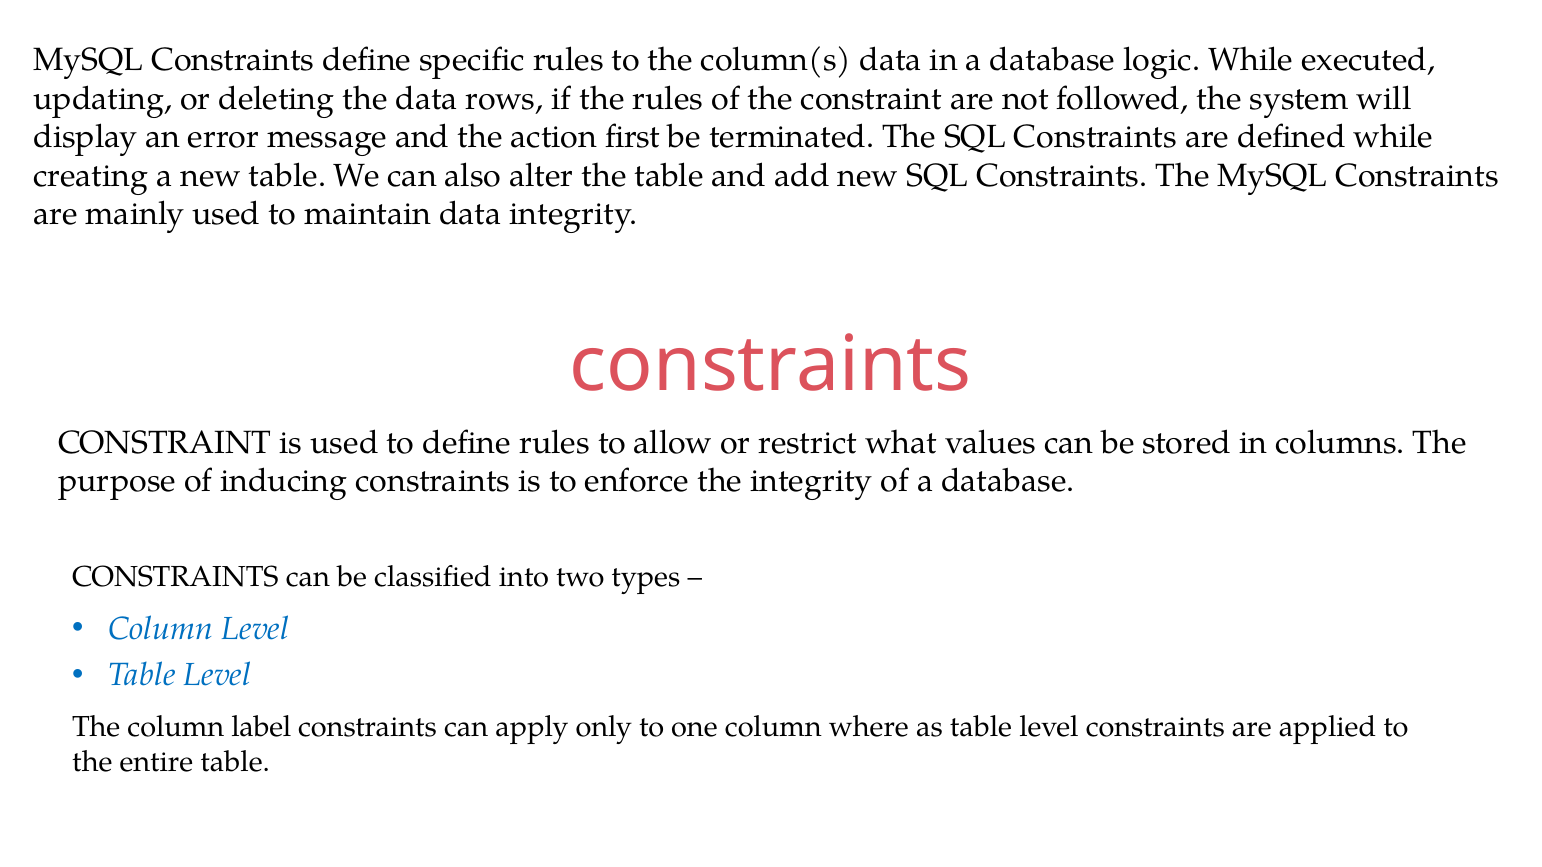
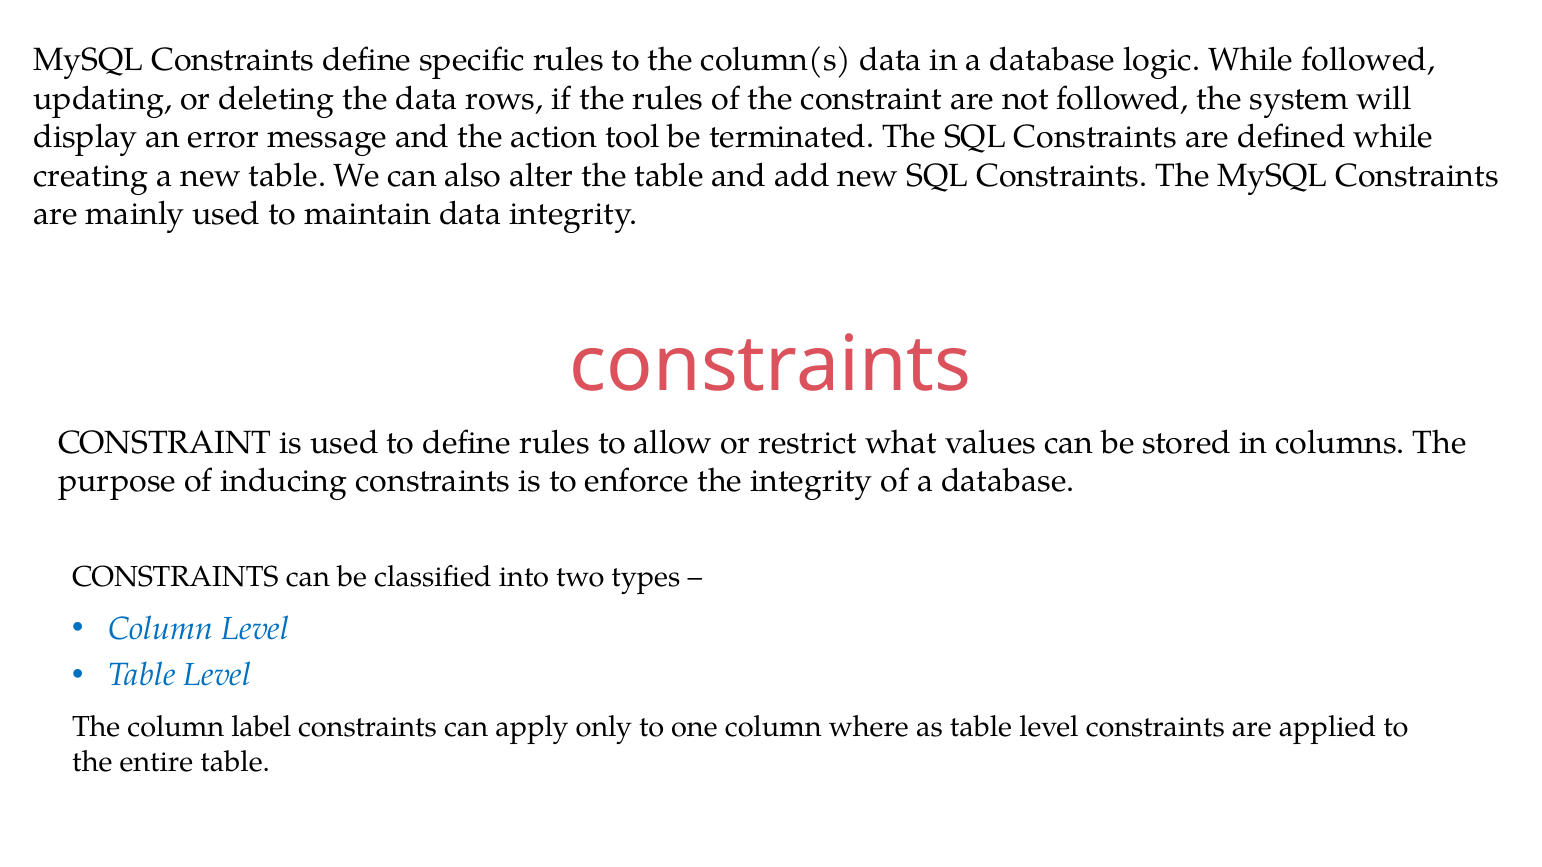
While executed: executed -> followed (1368, 60)
first: first -> tool (633, 137)
